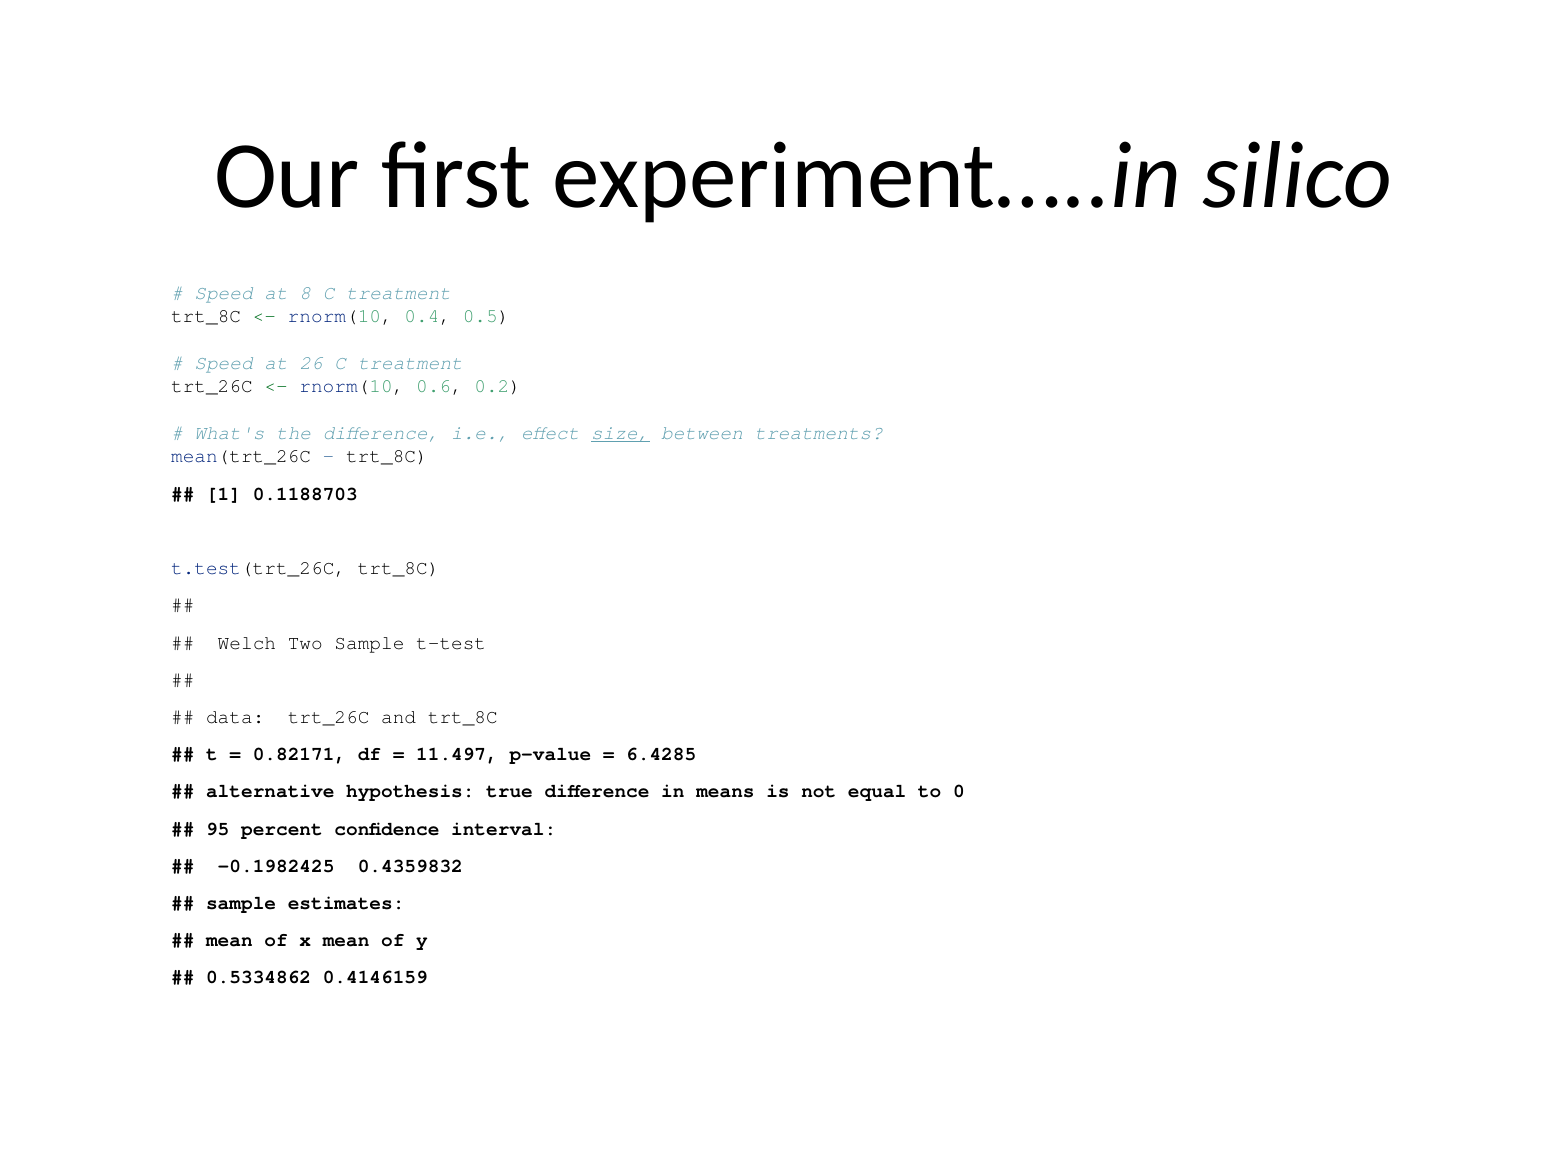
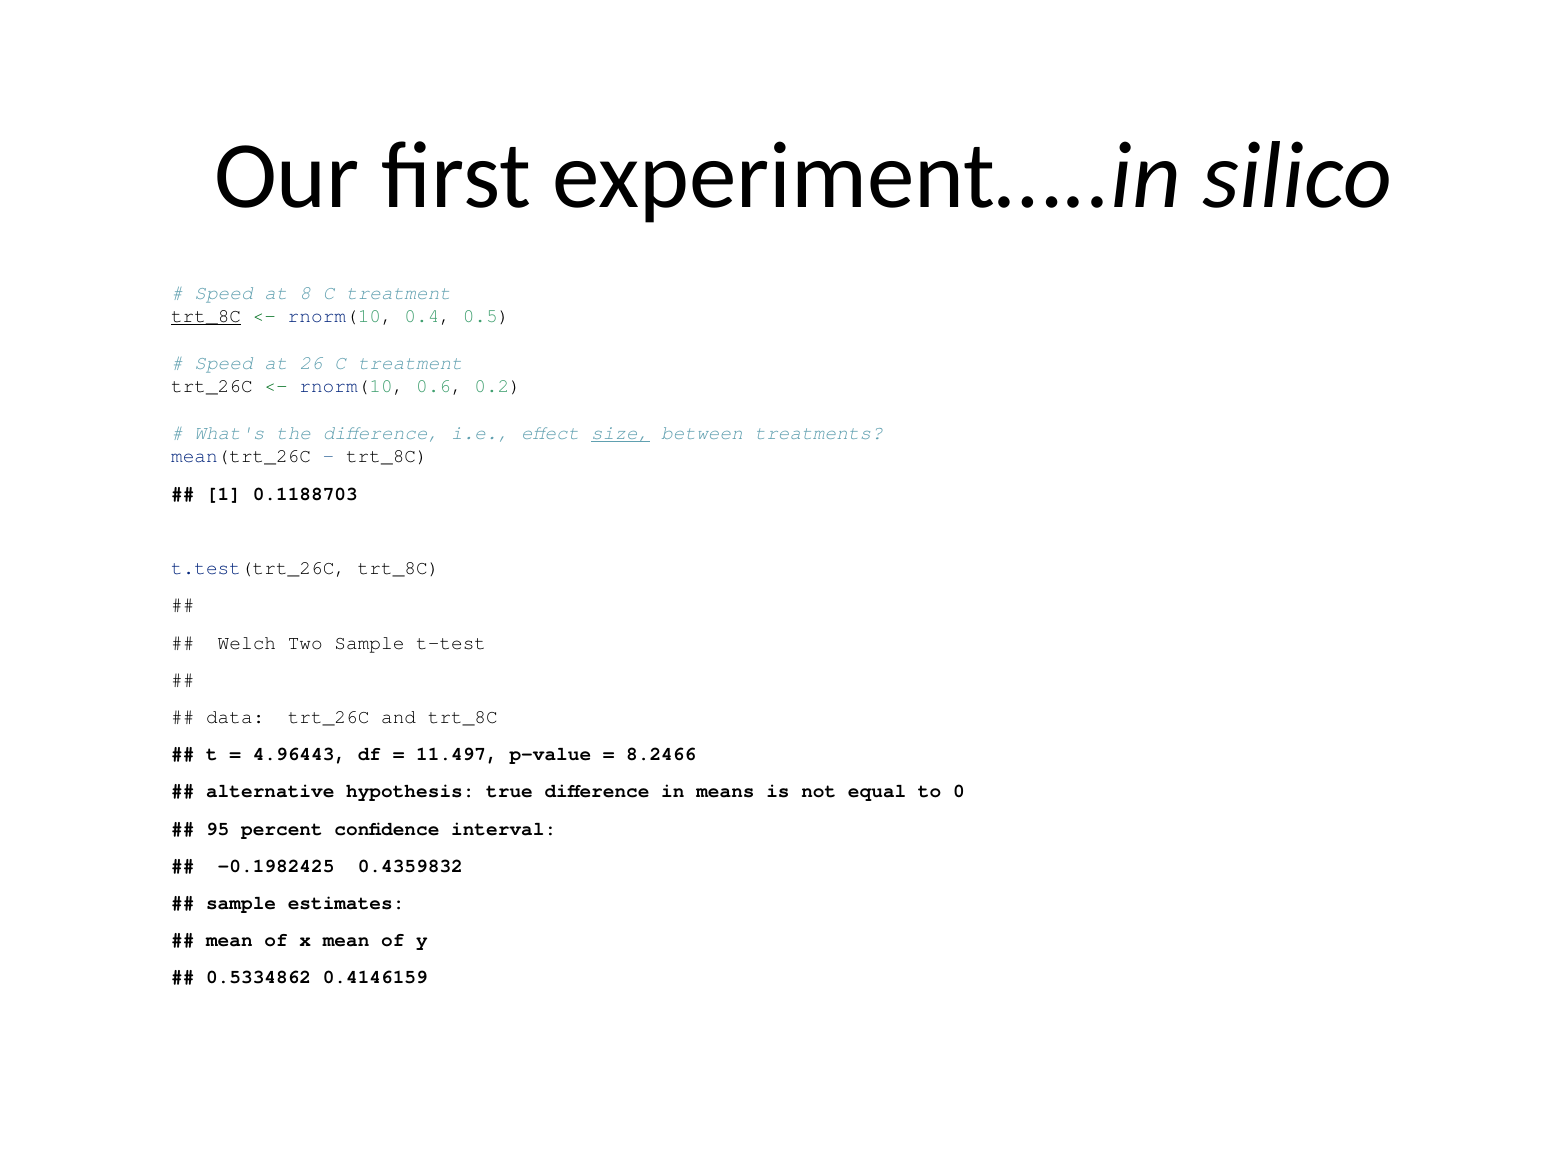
trt_8C underline: none -> present (206, 316)
0.82171: 0.82171 -> 4.96443 (299, 754)
6.4285: 6.4285 -> 8.2466 (661, 754)
